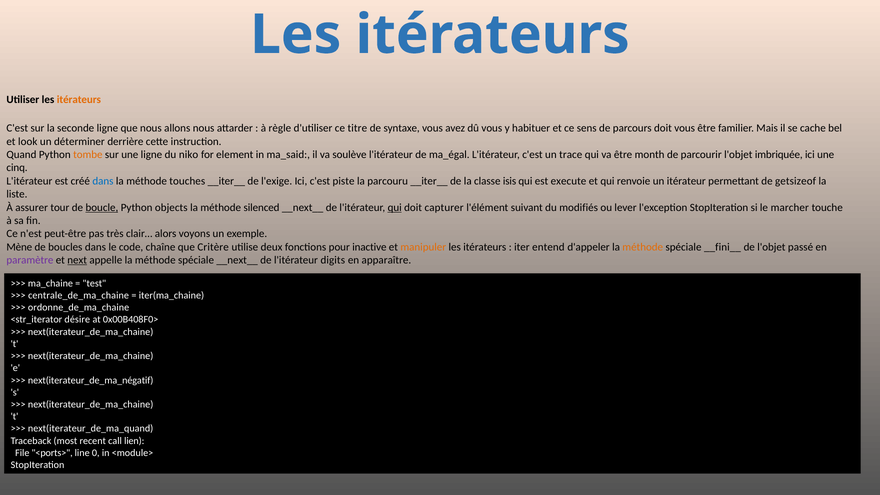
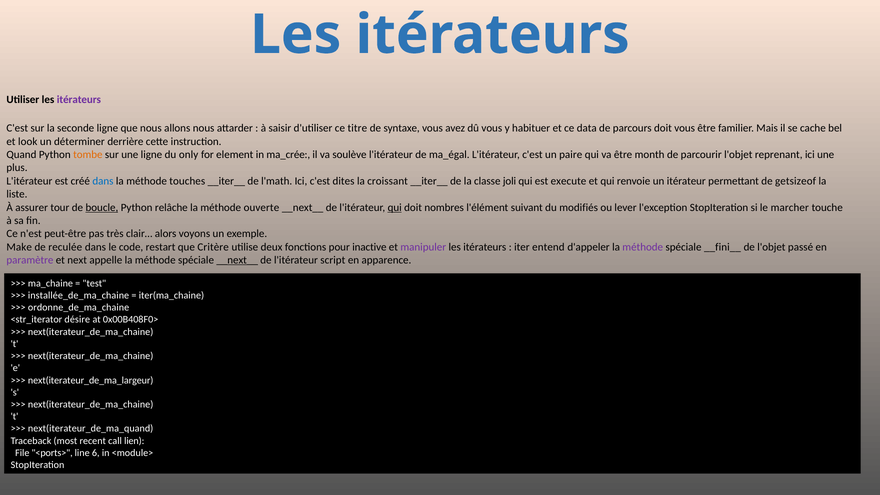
itérateurs colour: orange -> purple (79, 100)
règle: règle -> saisir (280, 128)
sens: sens -> data (587, 128)
niko: niko -> only (189, 155)
ma_said: ma_said -> ma_crée (288, 155)
trace: trace -> paire (571, 155)
imbriquée: imbriquée -> reprenant (779, 155)
cinq: cinq -> plus (17, 168)
l'exige: l'exige -> l'math (277, 181)
piste: piste -> dites (344, 181)
parcouru: parcouru -> croissant (388, 181)
isis: isis -> joli (510, 181)
objects: objects -> relâche (171, 207)
silenced: silenced -> ouverte (261, 207)
capturer: capturer -> nombres (444, 207)
Mène: Mène -> Make (19, 247)
boucles: boucles -> reculée (65, 247)
chaîne: chaîne -> restart (161, 247)
manipuler colour: orange -> purple (423, 247)
méthode colour: orange -> purple (643, 247)
next underline: present -> none (77, 260)
__next__ underline: none -> present (237, 260)
digits: digits -> script (333, 260)
apparaître: apparaître -> apparence (386, 260)
centrale_de_ma_chaine: centrale_de_ma_chaine -> installée_de_ma_chaine (79, 295)
next(iterateur_de_ma_négatif: next(iterateur_de_ma_négatif -> next(iterateur_de_ma_largeur (91, 380)
0: 0 -> 6 (96, 453)
